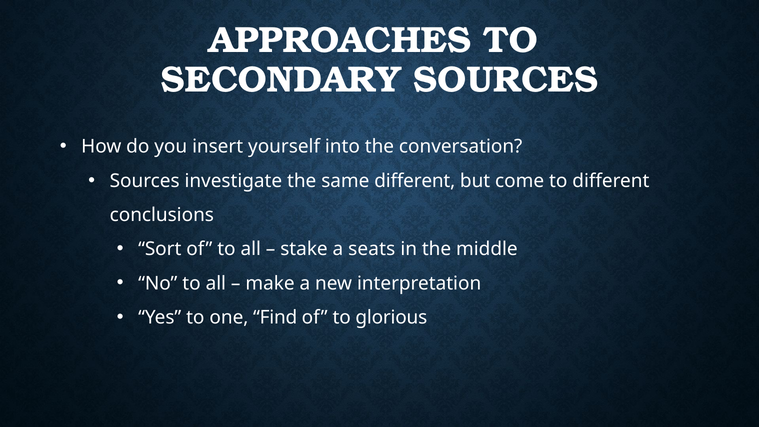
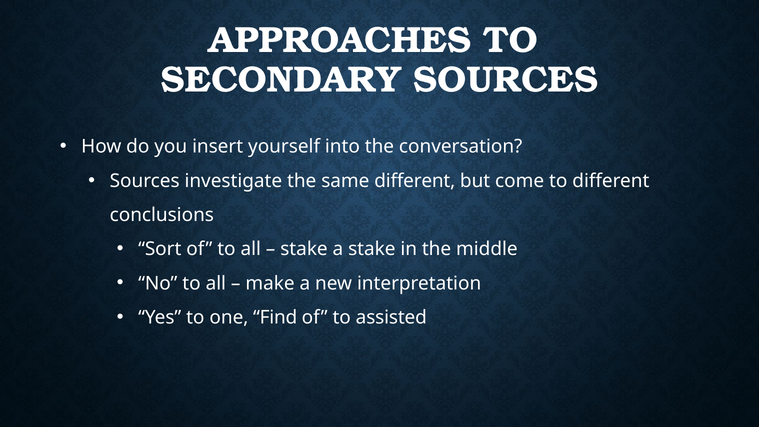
a seats: seats -> stake (372, 249)
glorious: glorious -> assisted (391, 317)
